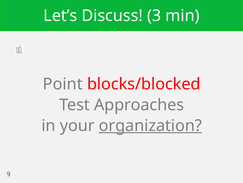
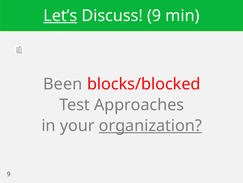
Let’s underline: none -> present (60, 16)
Discuss 3: 3 -> 9 (154, 16)
Point: Point -> Been (63, 84)
